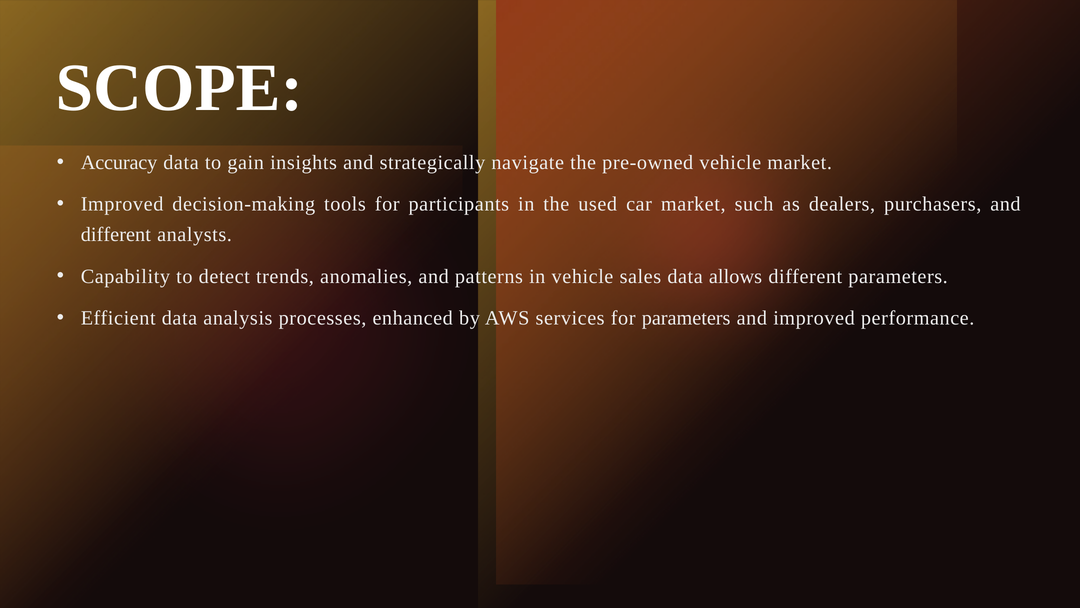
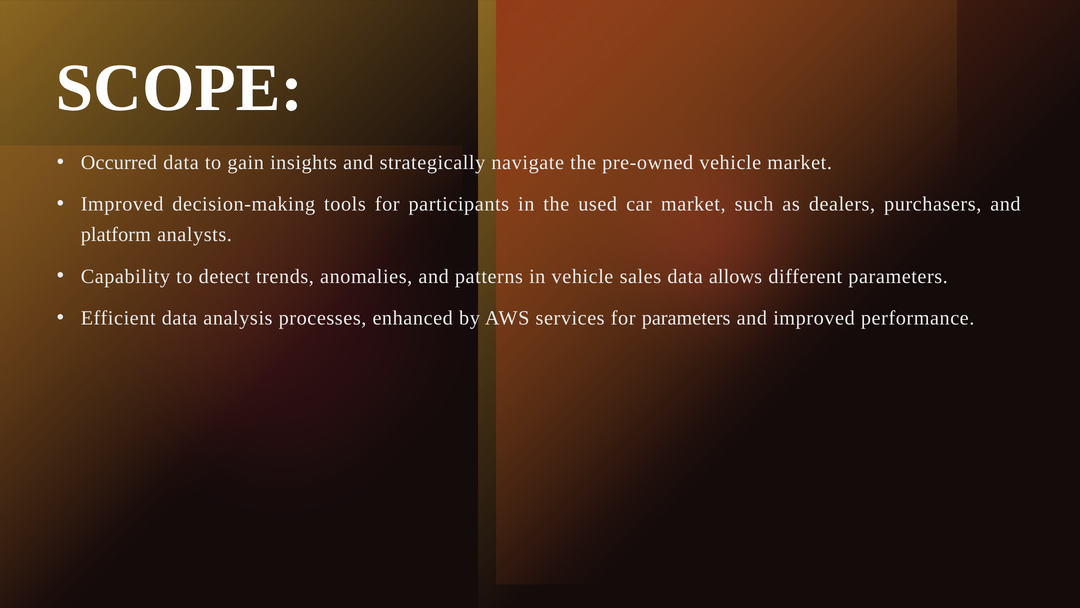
Accuracy: Accuracy -> Occurred (119, 163)
different: different -> platform (116, 234)
